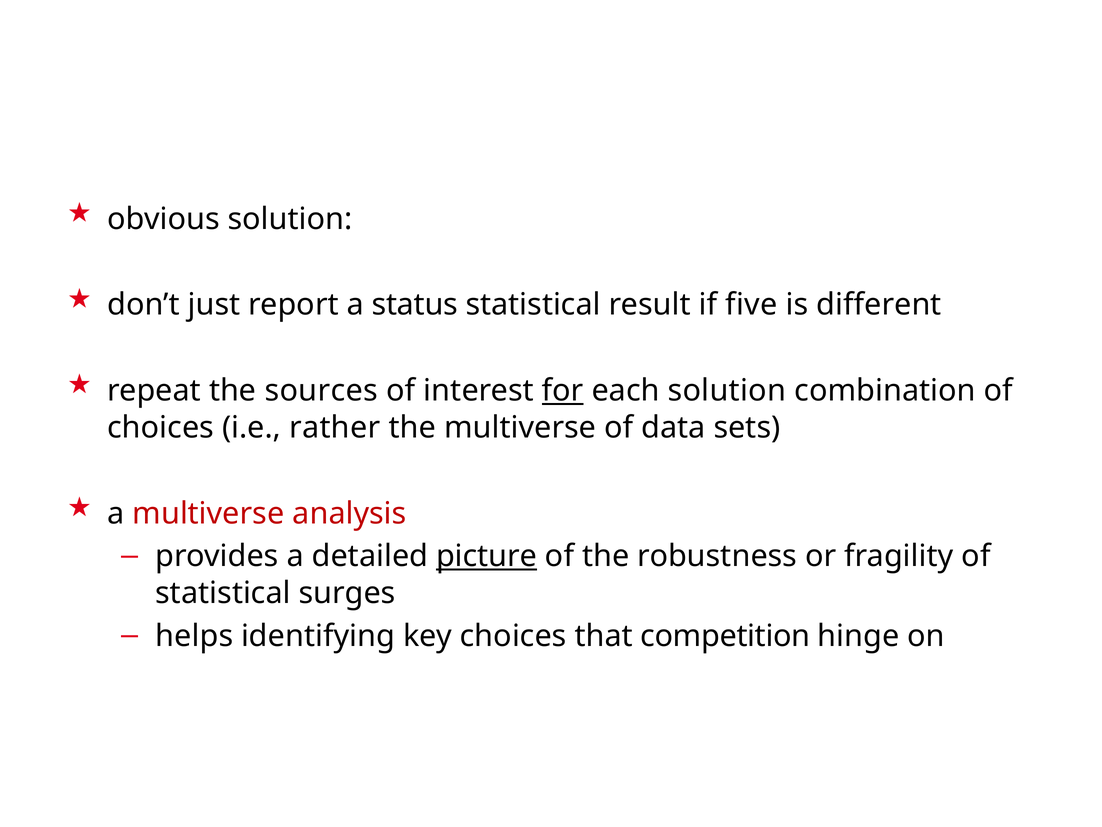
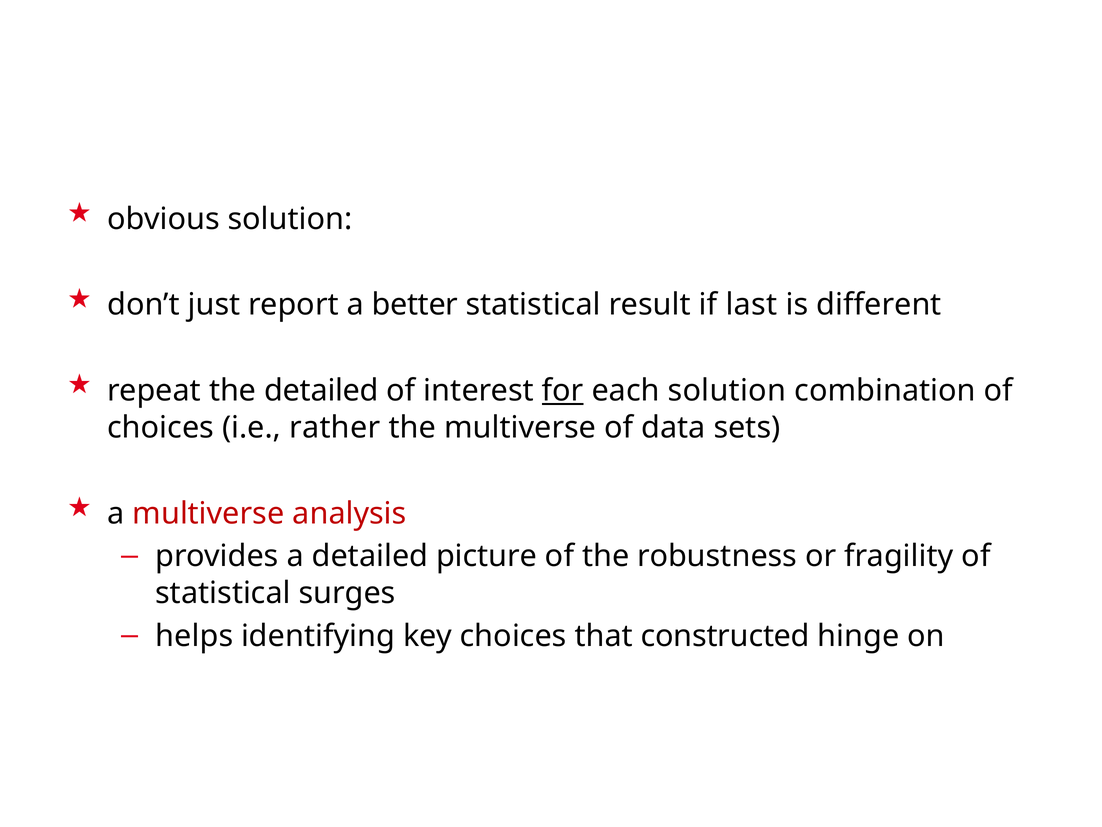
status: status -> better (415, 305)
five: five -> last (751, 305)
the sources: sources -> detailed (322, 390)
picture underline: present -> none (487, 556)
competition: competition -> constructed (725, 636)
